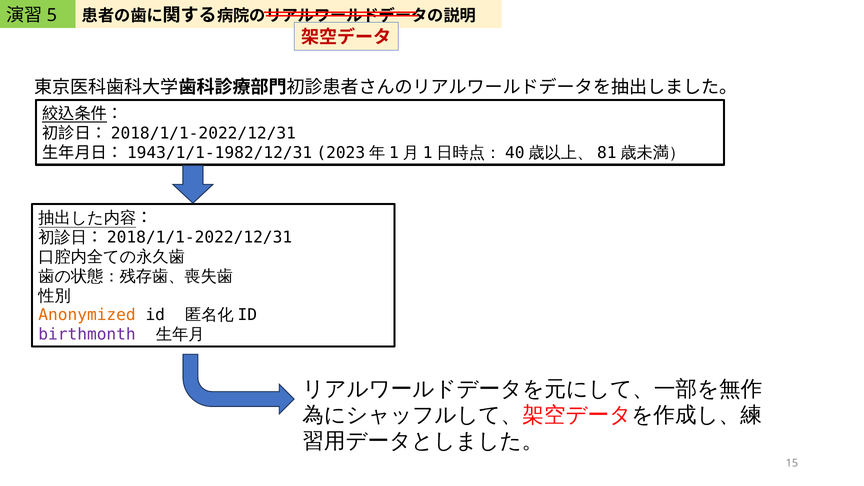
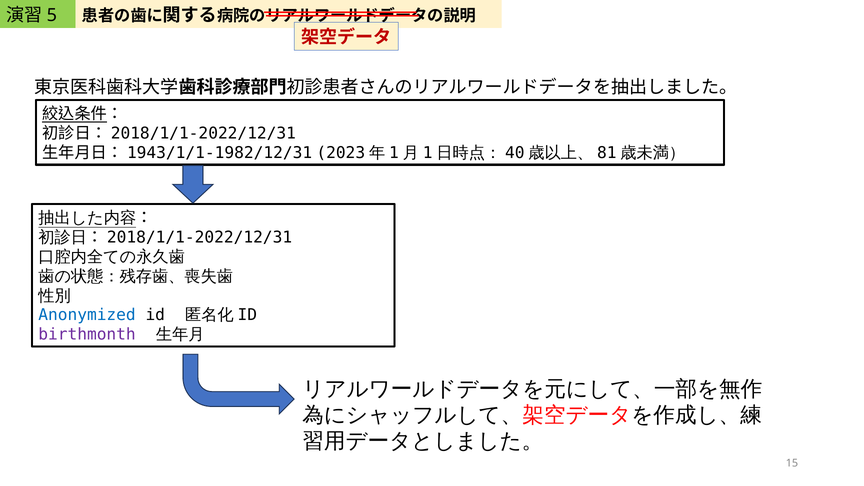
Anonymized colour: orange -> blue (87, 315)
